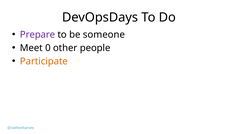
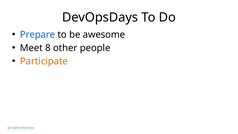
Prepare colour: purple -> blue (38, 35)
someone: someone -> awesome (104, 35)
0: 0 -> 8 (48, 48)
